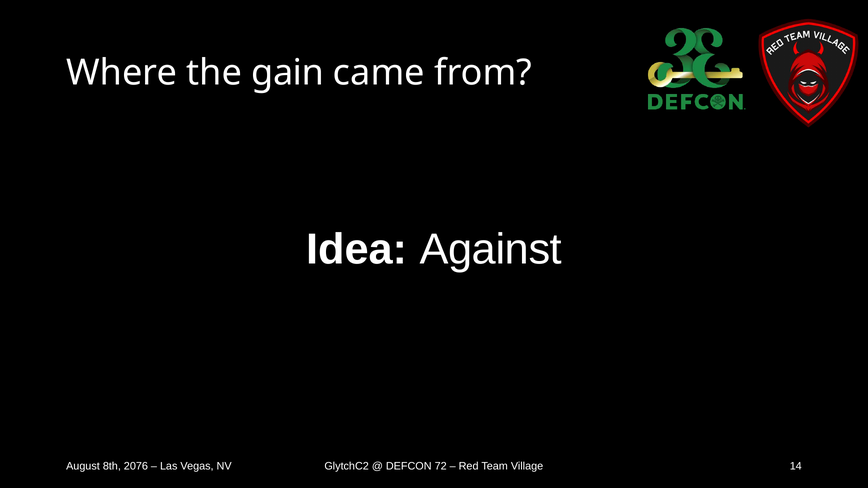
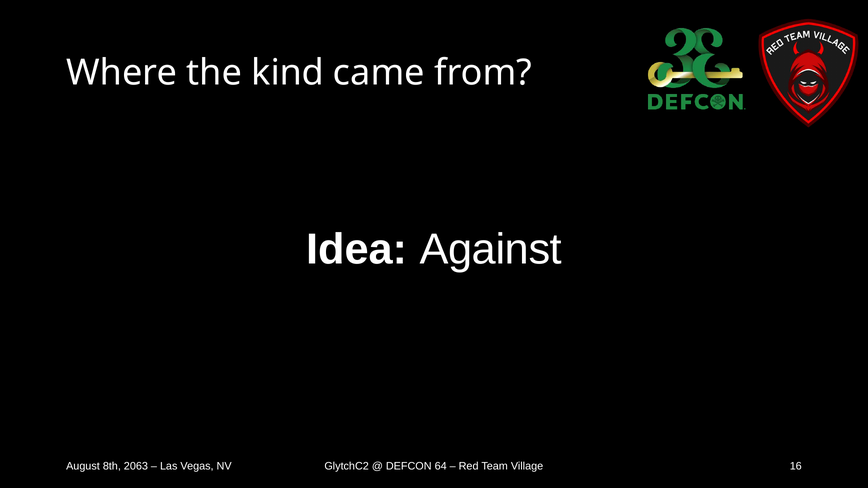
gain: gain -> kind (288, 73)
2076: 2076 -> 2063 (136, 466)
72: 72 -> 64 (441, 466)
14: 14 -> 16 (796, 466)
